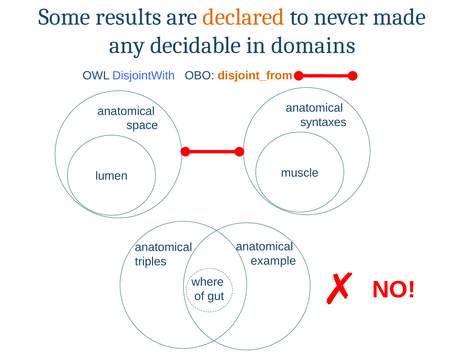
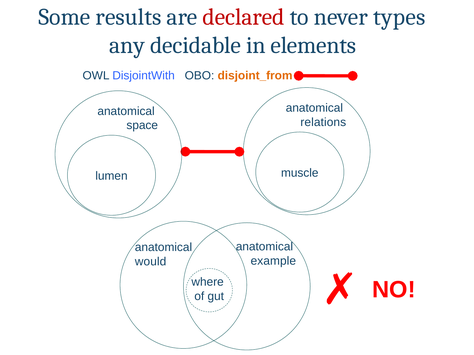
declared colour: orange -> red (244, 17)
made: made -> types (399, 17)
domains: domains -> elements (313, 45)
syntaxes: syntaxes -> relations (323, 122)
triples: triples -> would (151, 262)
